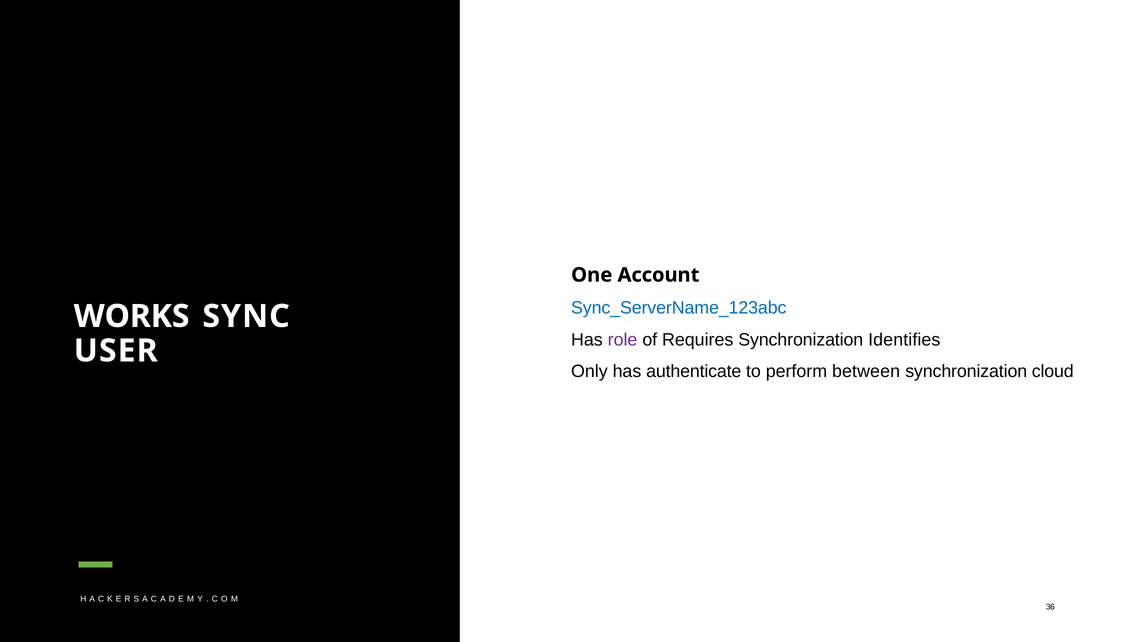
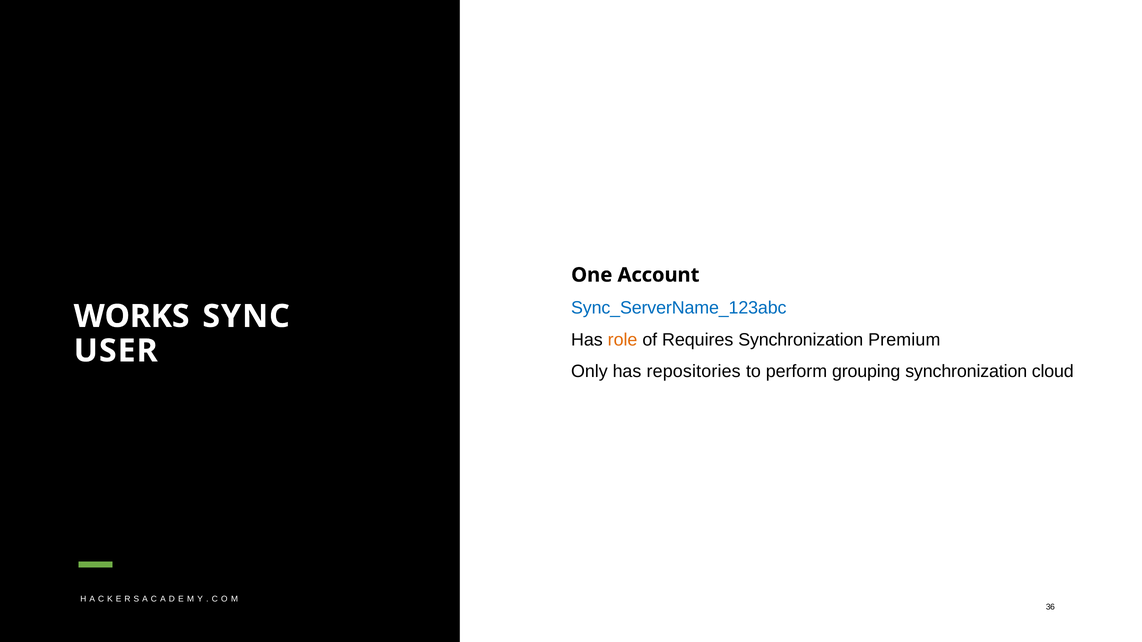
role colour: purple -> orange (623, 340)
Identifies: Identifies -> Premium (904, 340)
authenticate: authenticate -> repositories (694, 372)
between: between -> grouping (866, 372)
